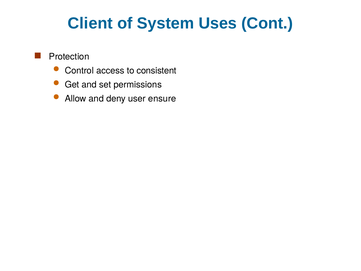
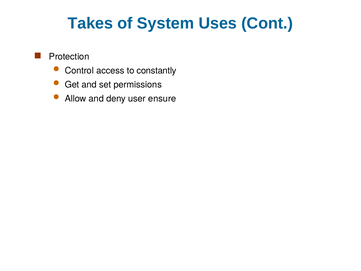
Client: Client -> Takes (90, 23)
consistent: consistent -> constantly (157, 71)
